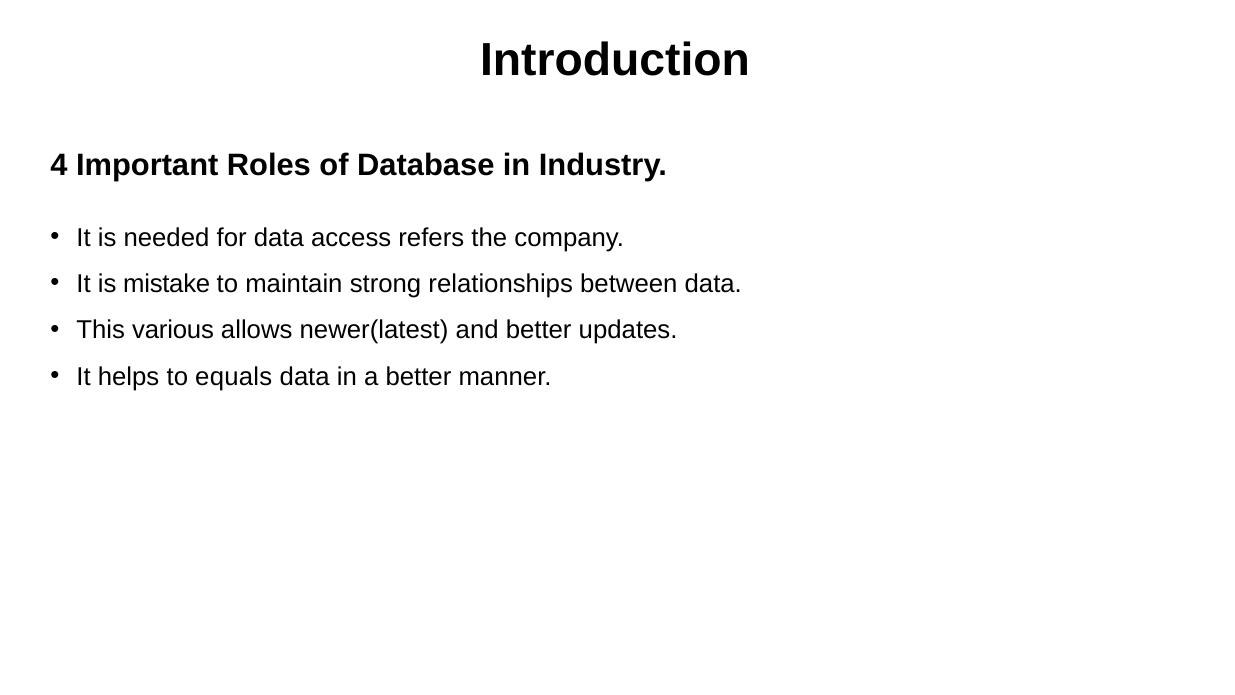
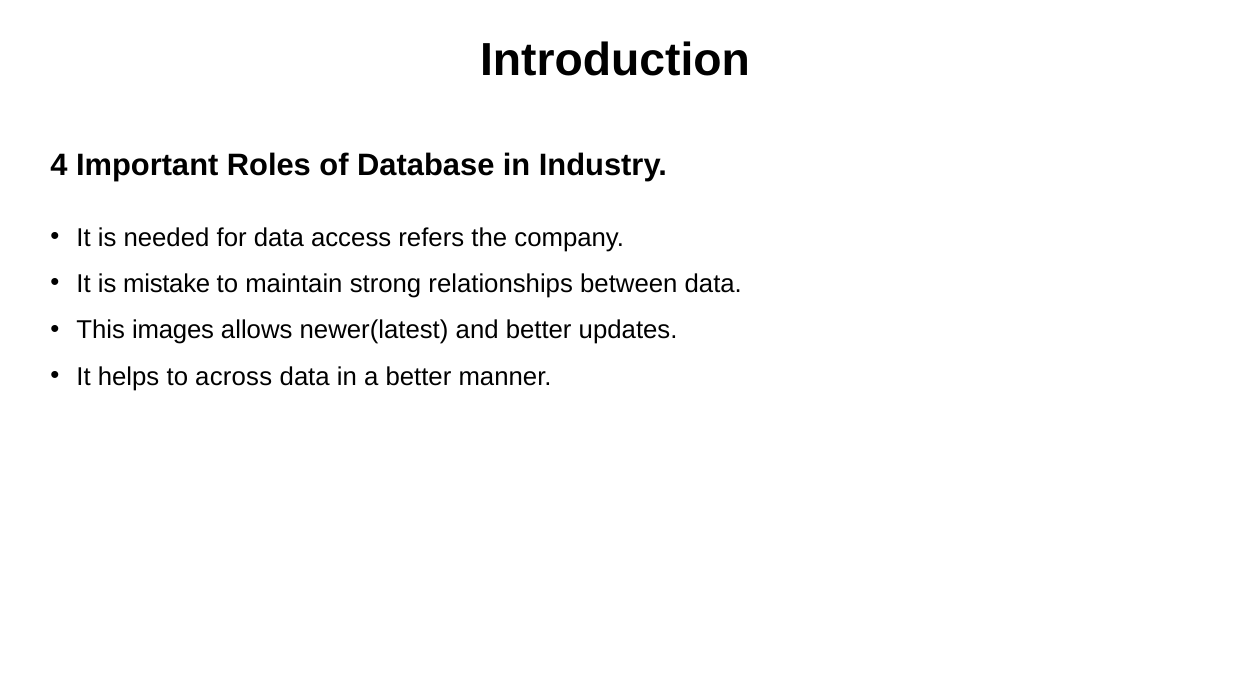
various: various -> images (173, 330)
equals: equals -> across (234, 376)
